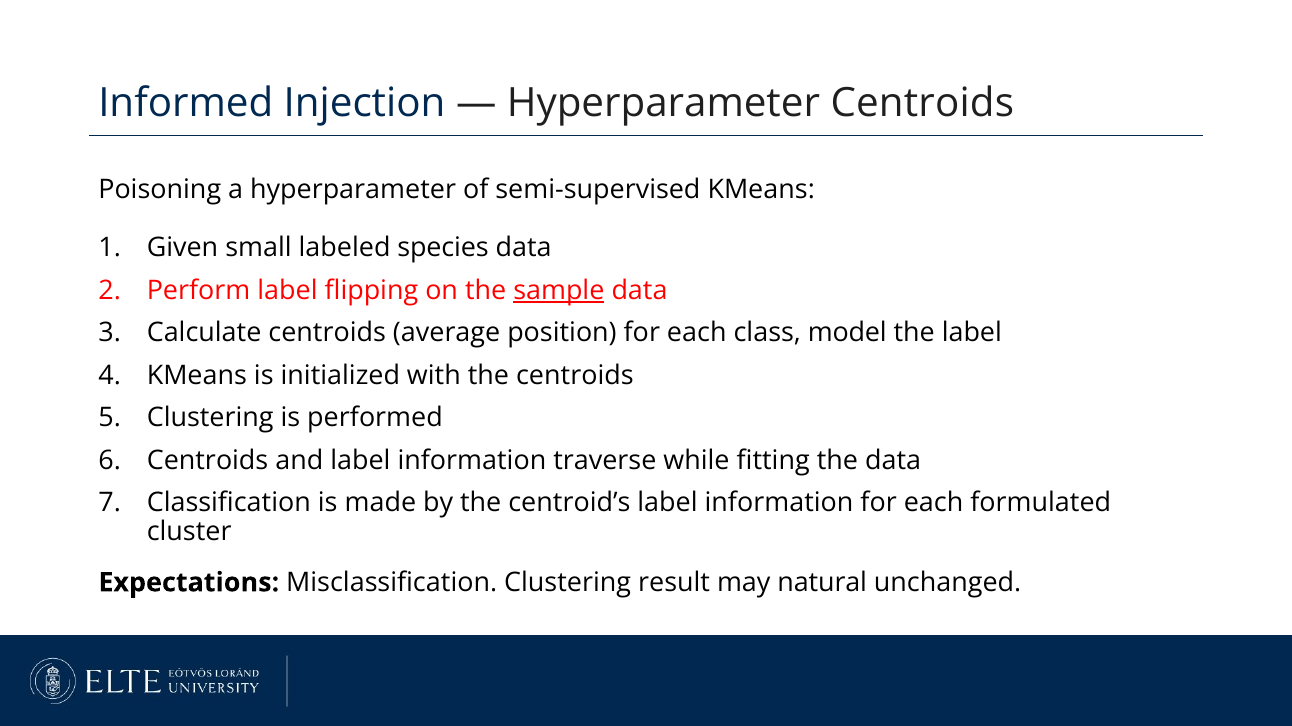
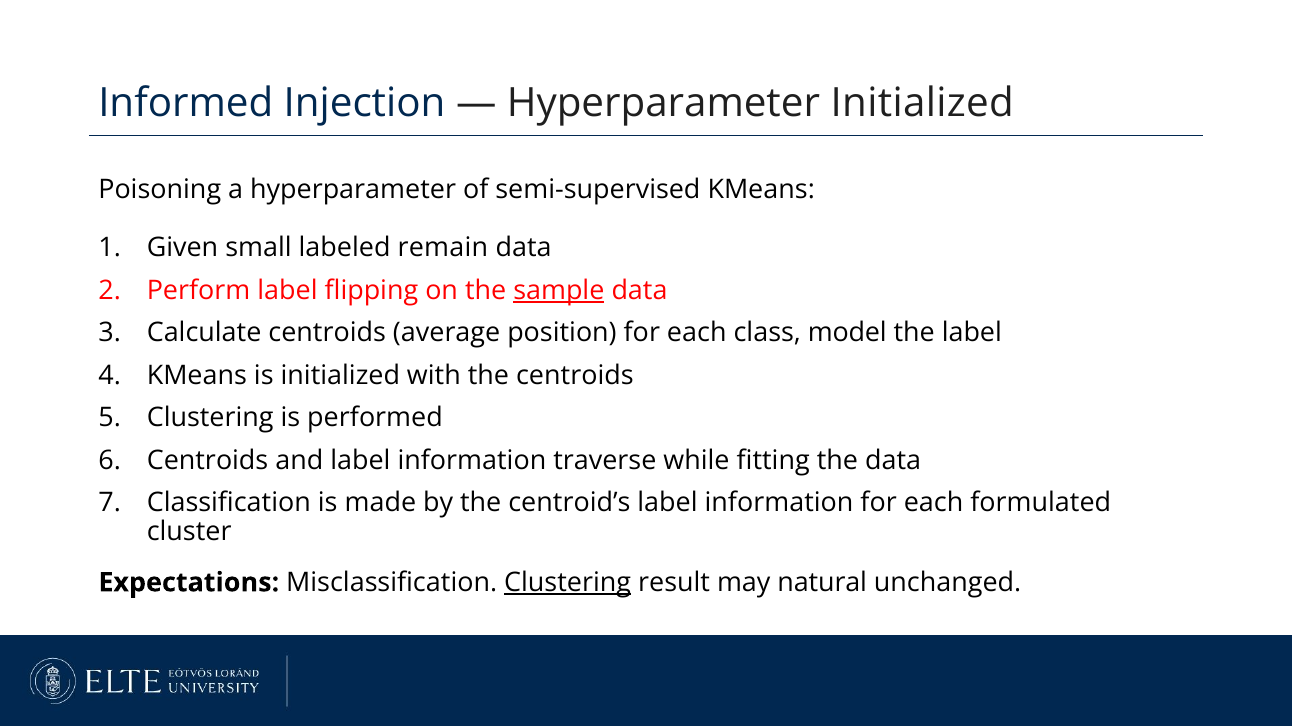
Hyperparameter Centroids: Centroids -> Initialized (922, 103)
species: species -> remain (443, 248)
Clustering underline: none -> present (568, 583)
